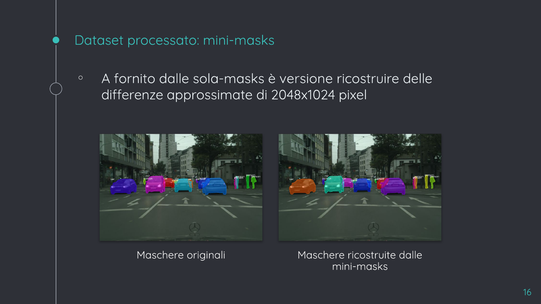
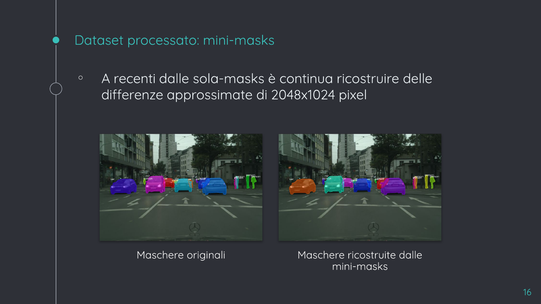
fornito: fornito -> recenti (135, 79)
versione: versione -> continua (306, 79)
